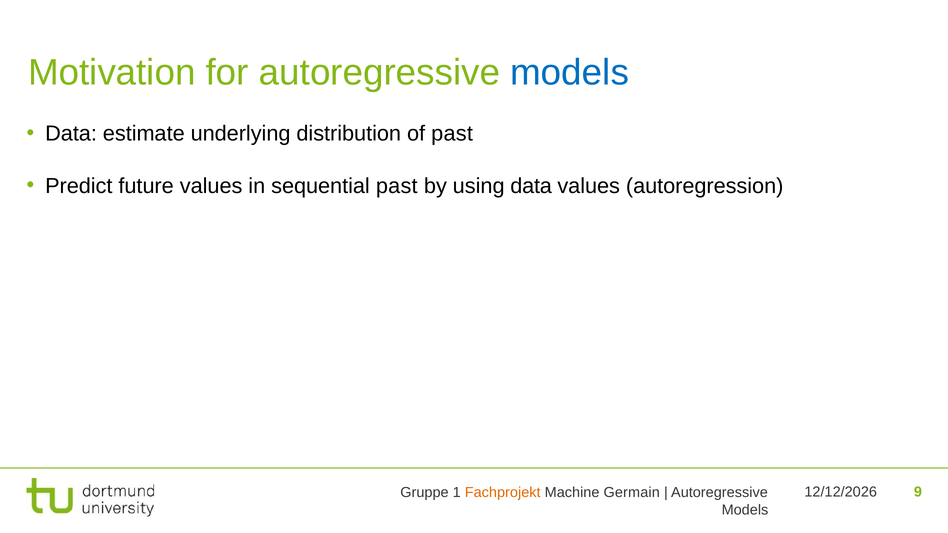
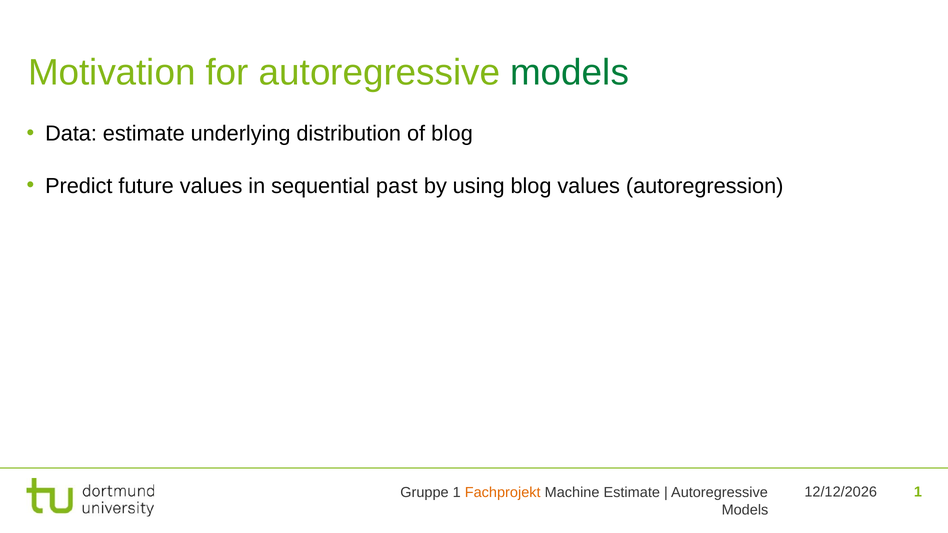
models colour: blue -> green (570, 73)
of past: past -> blog (452, 134)
using data: data -> blog (531, 186)
9: 9 -> 1 (918, 492)
Machine Germain: Germain -> Estimate (632, 493)
